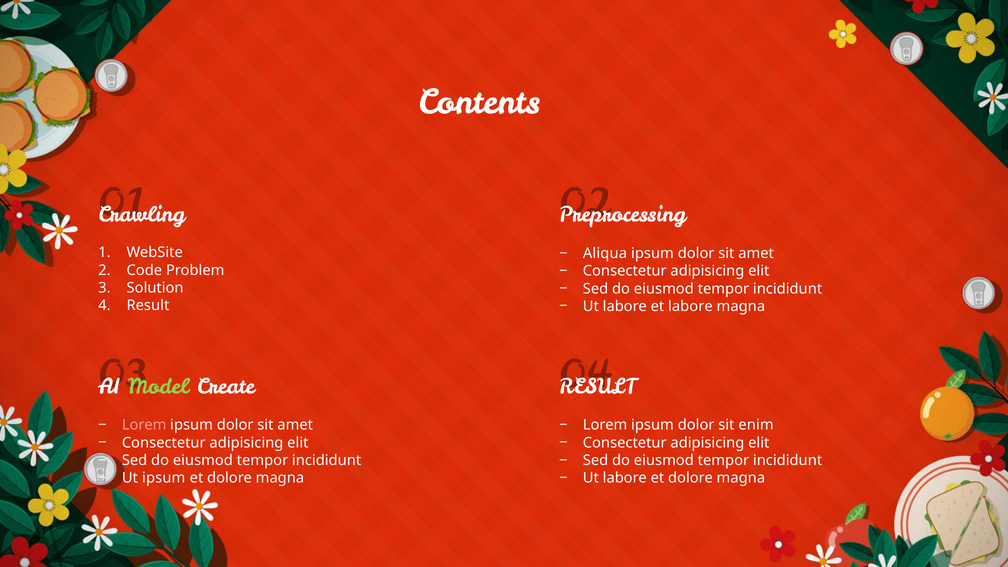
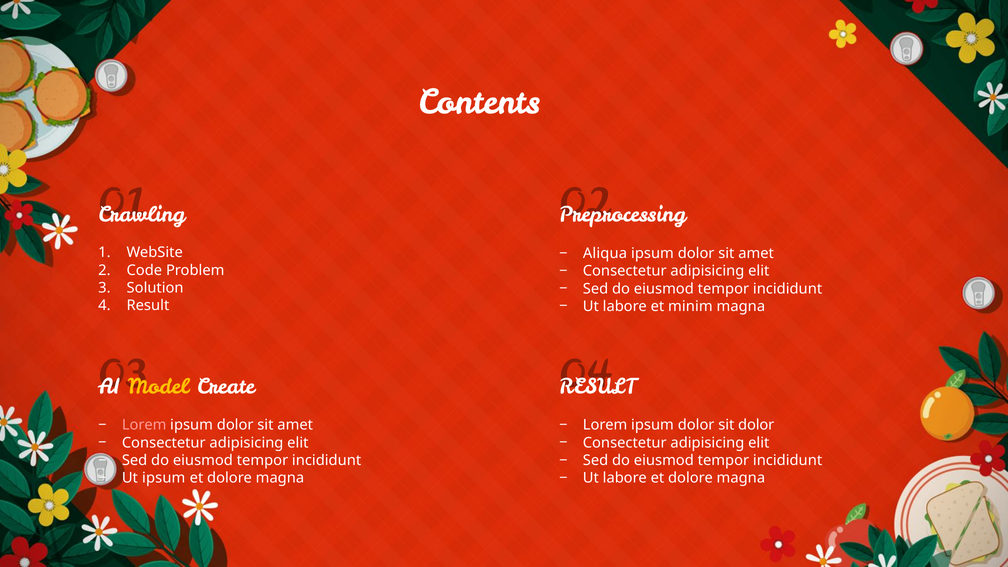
et labore: labore -> minim (690, 306)
Model colour: light green -> yellow (158, 387)
sit enim: enim -> dolor (756, 425)
